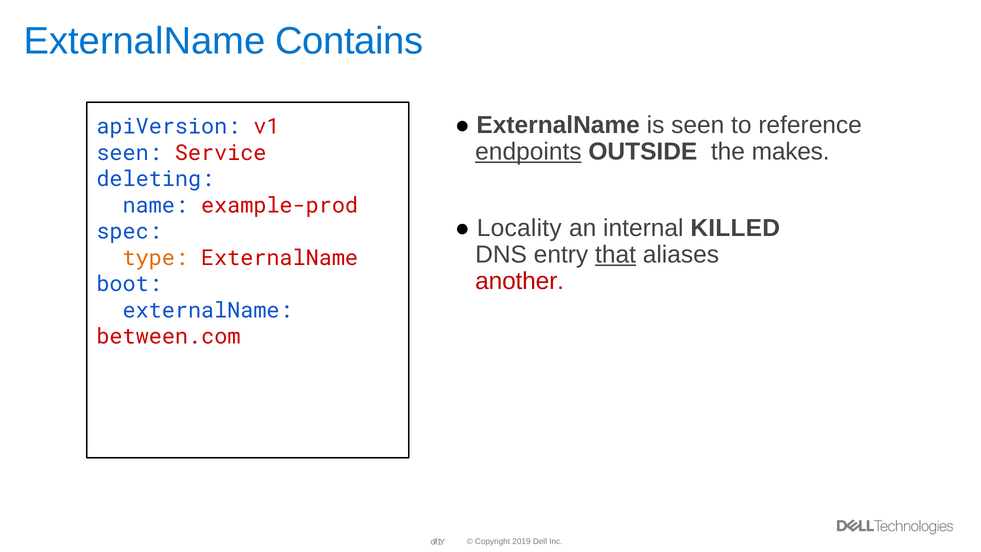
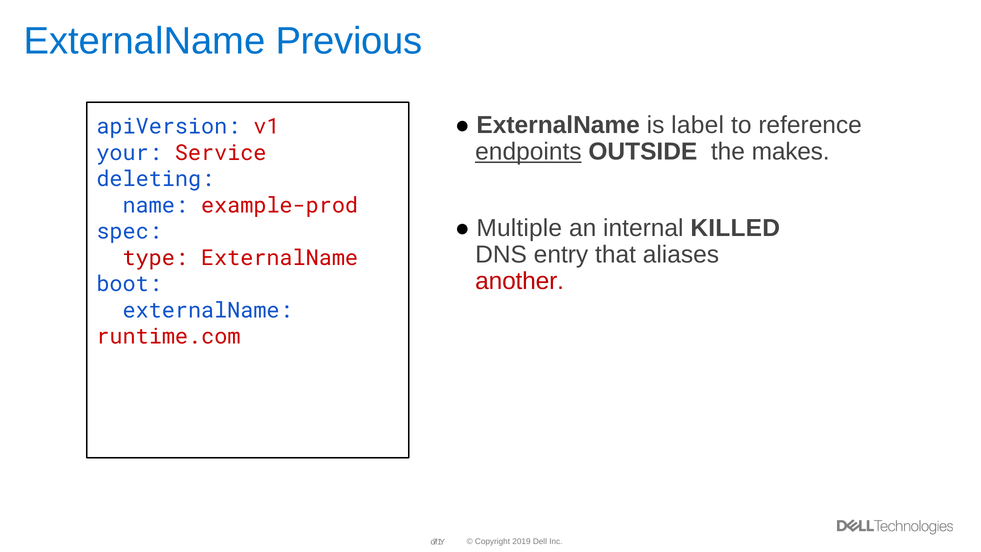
Contains: Contains -> Previous (349, 41)
is seen: seen -> label (698, 125)
seen: seen -> your (129, 153)
Locality: Locality -> Multiple (519, 228)
that underline: present -> none (616, 255)
type colour: orange -> red (155, 258)
between.com: between.com -> runtime.com (168, 337)
